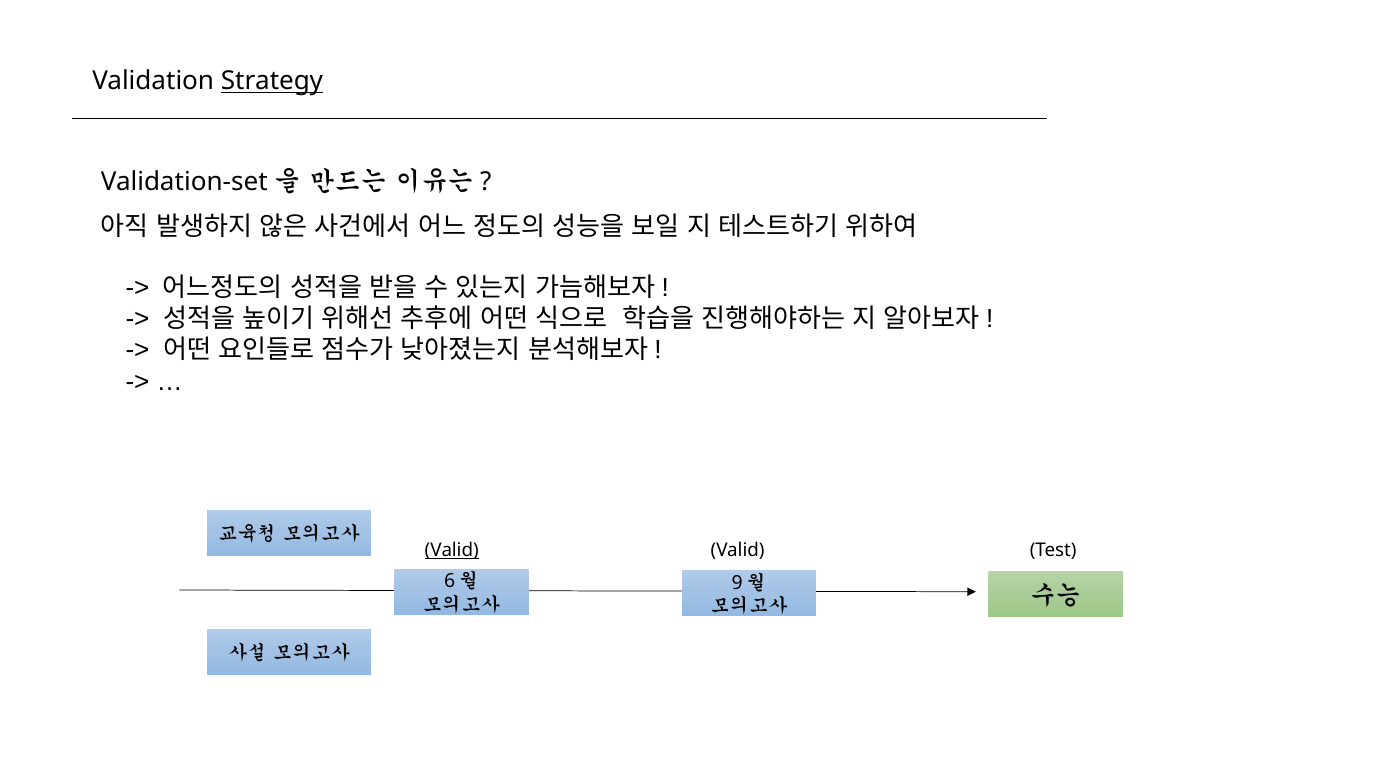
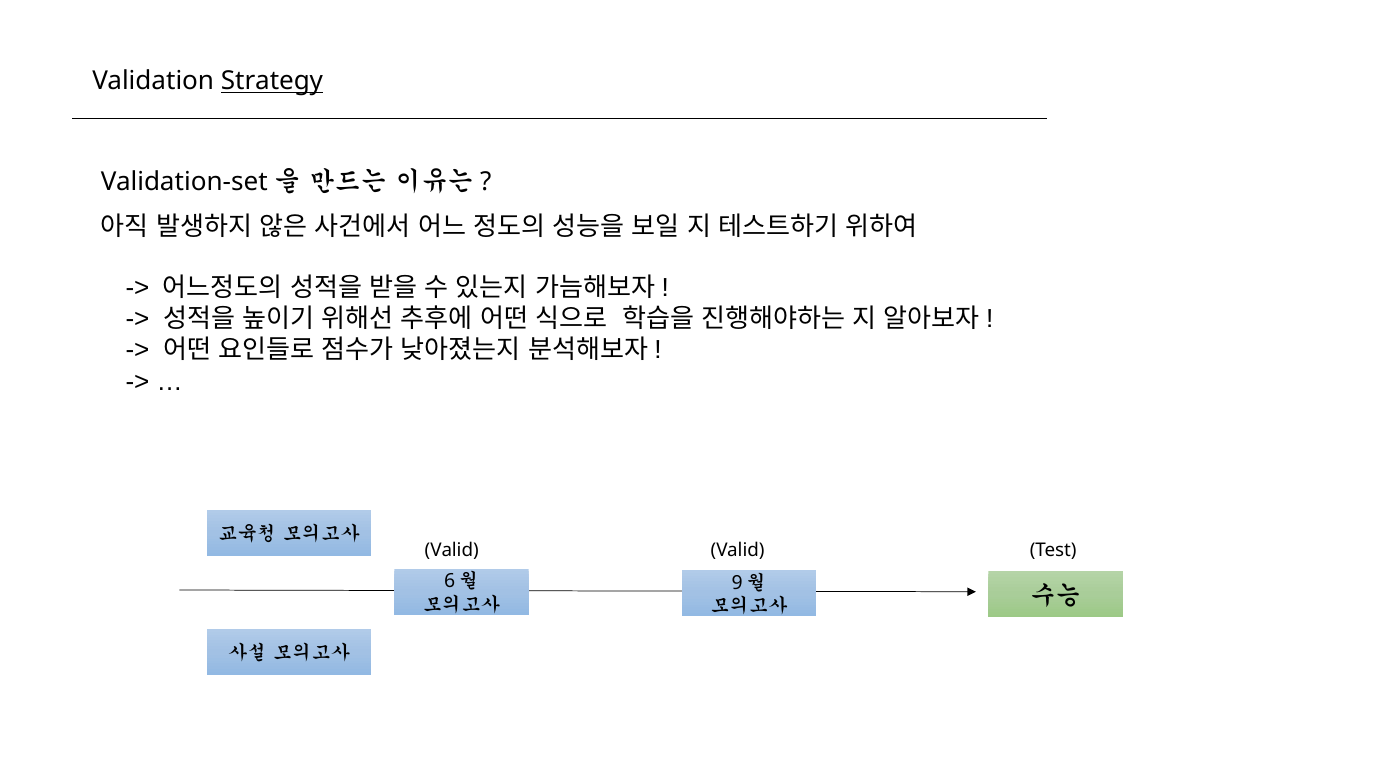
Valid underline: present -> none (452, 550)
